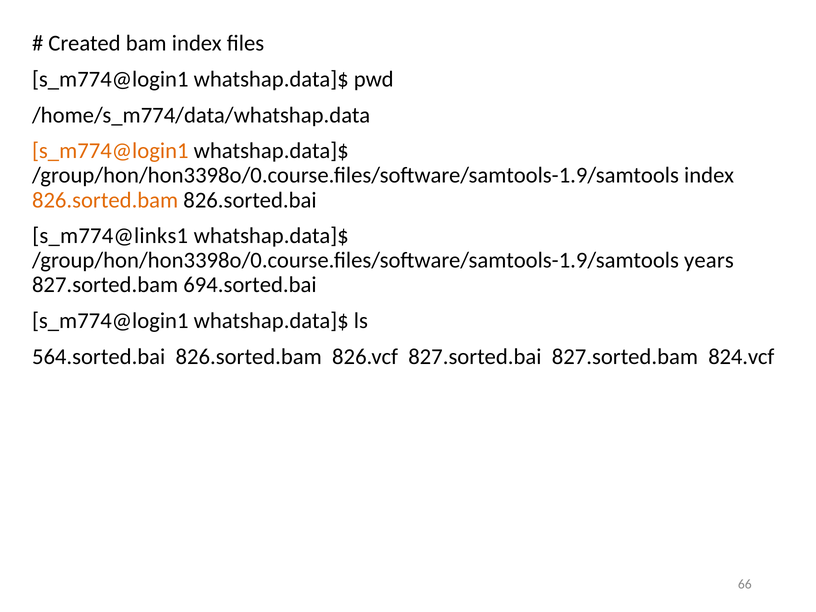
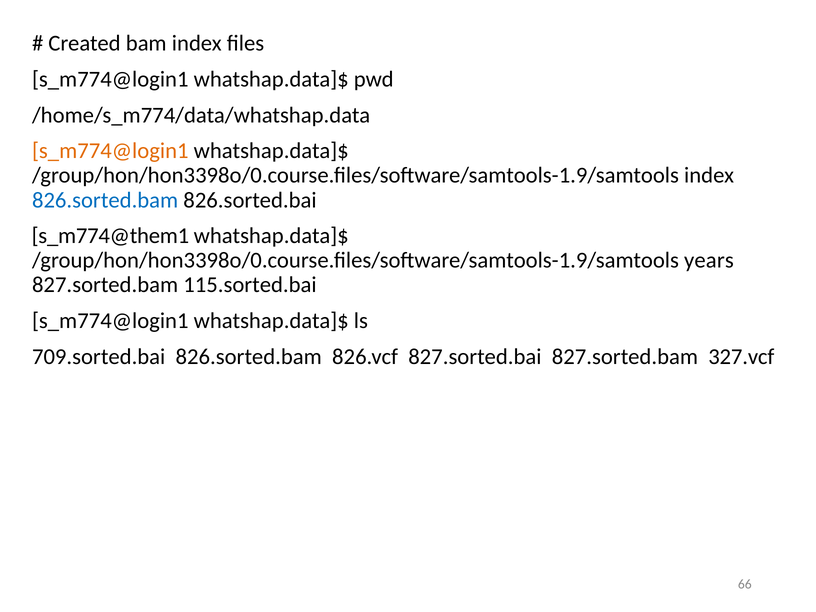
826.sorted.bam colour: orange -> blue (105, 200)
s_m774@links1: s_m774@links1 -> s_m774@them1 (110, 236)
694.sorted.bai: 694.sorted.bai -> 115.sorted.bai (250, 285)
564.sorted.bai: 564.sorted.bai -> 709.sorted.bai (99, 357)
824.vcf: 824.vcf -> 327.vcf (741, 357)
